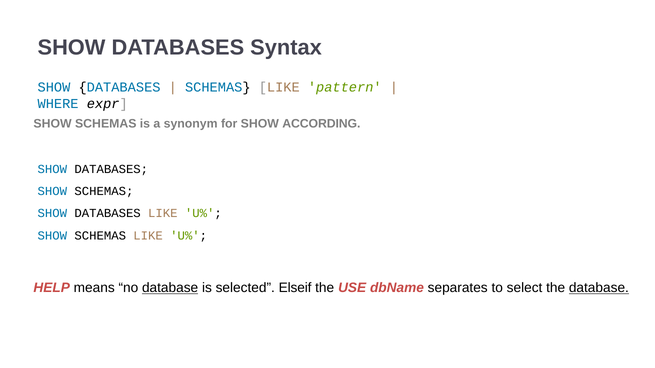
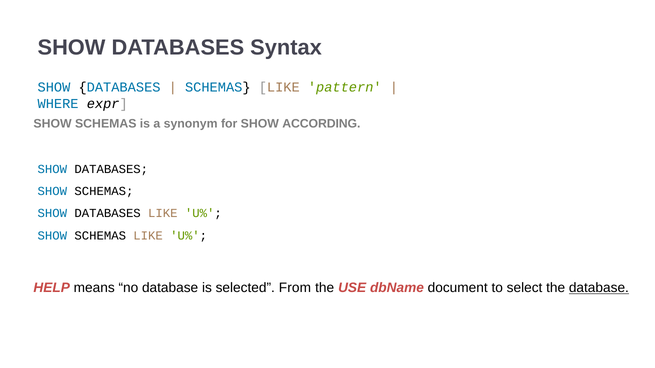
database underline: present -> none (170, 288)
Elseif: Elseif -> From (295, 288)
separates: separates -> document (458, 288)
